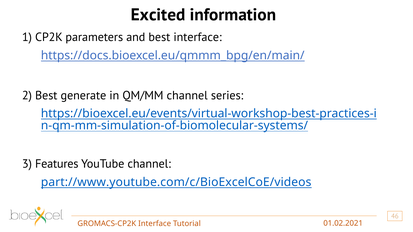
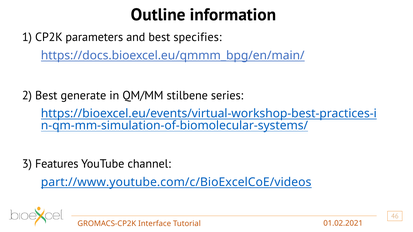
Excited: Excited -> Outline (158, 15)
best interface: interface -> specifies (198, 37)
QM/MM channel: channel -> stilbene (187, 96)
